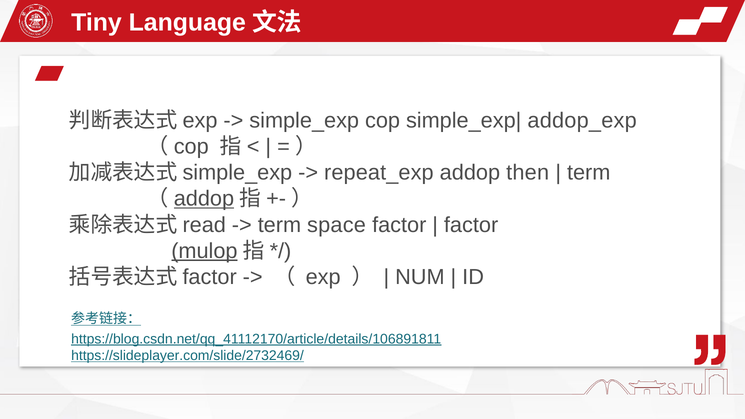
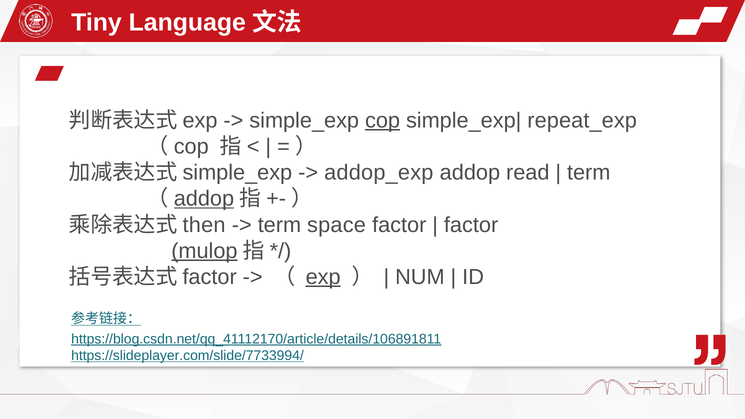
cop underline: none -> present (383, 121)
addop_exp: addop_exp -> repeat_exp (582, 121)
repeat_exp: repeat_exp -> addop_exp (379, 173)
then: then -> read (528, 173)
read: read -> then (204, 225)
exp underline: none -> present (323, 277)
https://slideplayer.com/slide/2732469/: https://slideplayer.com/slide/2732469/ -> https://slideplayer.com/slide/7733994/ (188, 356)
